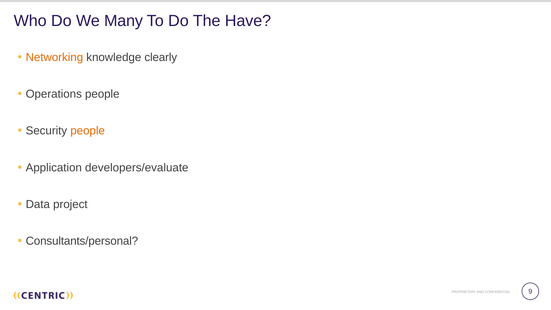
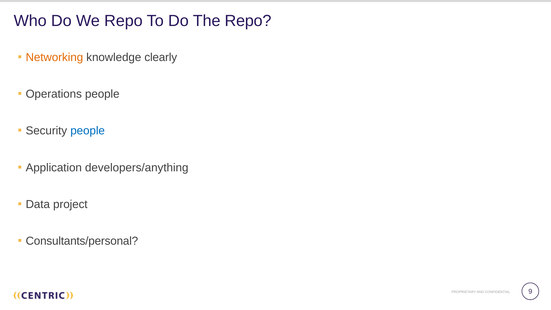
We Many: Many -> Repo (123, 21)
The Have: Have -> Repo (248, 21)
people colour: orange -> blue (88, 131)
developers/evaluate: developers/evaluate -> developers/anything (137, 168)
